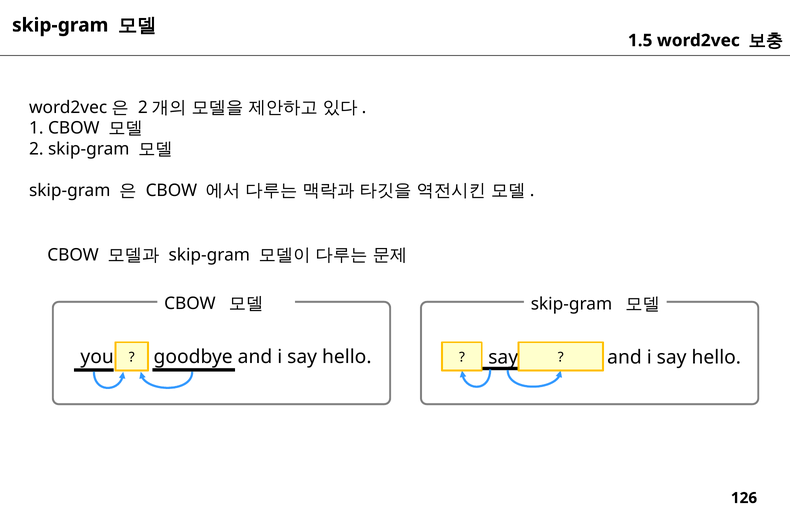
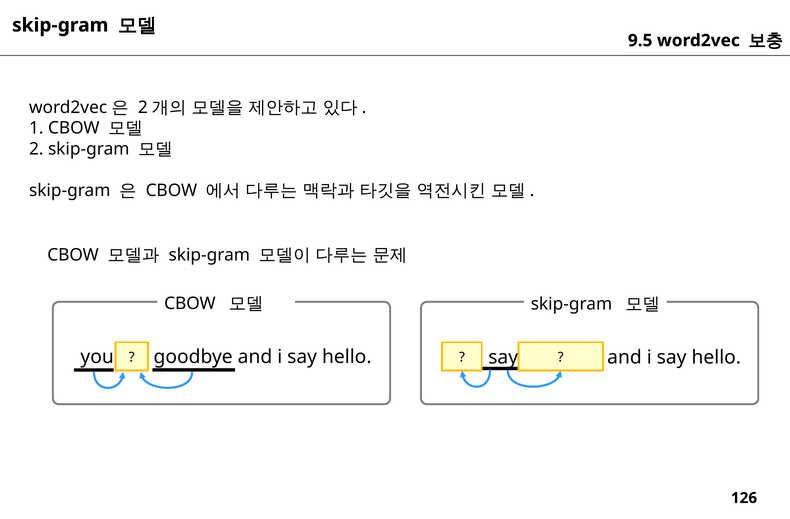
1.5: 1.5 -> 9.5 (640, 40)
